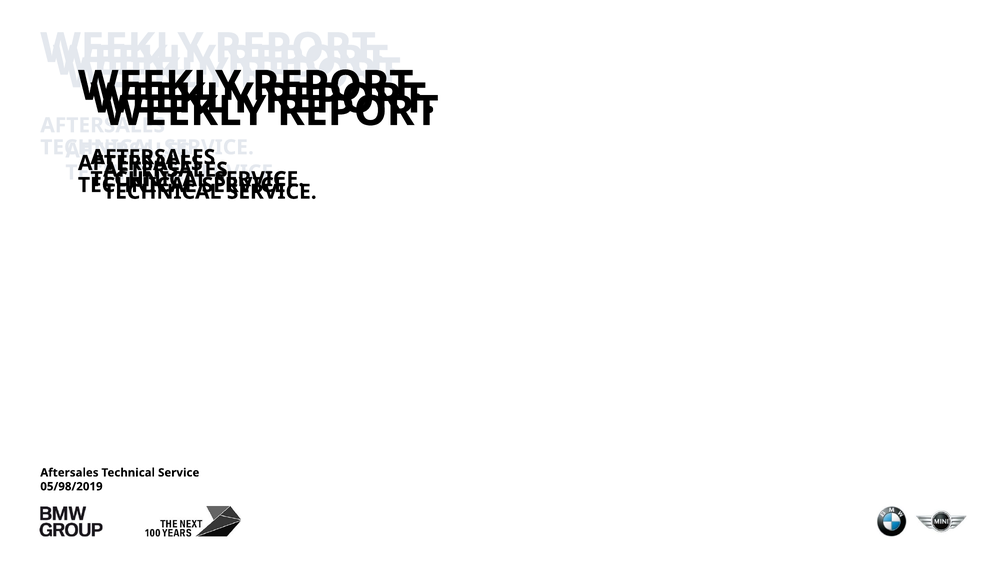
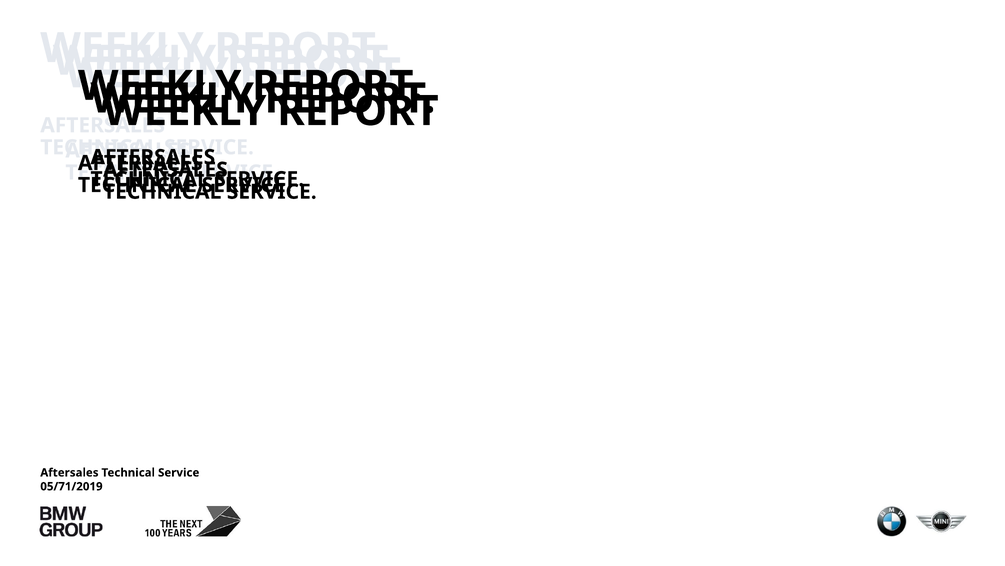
05/98/2019: 05/98/2019 -> 05/71/2019 (71, 486)
